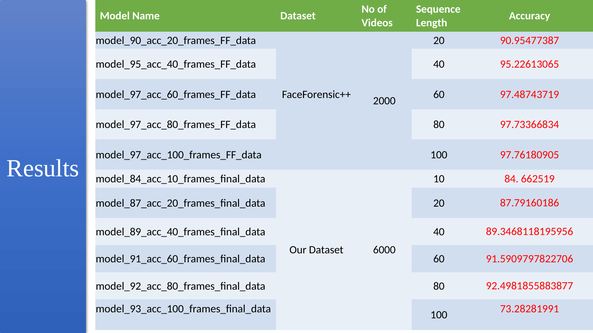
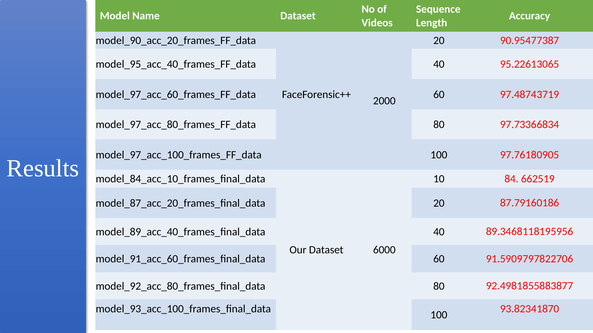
73.28281991: 73.28281991 -> 93.82341870 (530, 309)
